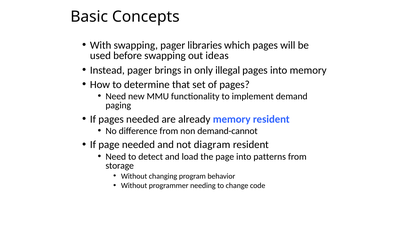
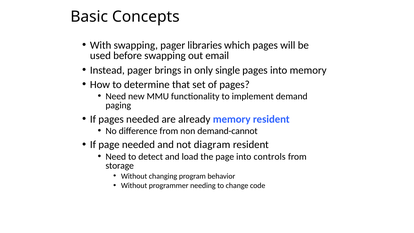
ideas: ideas -> email (217, 56)
illegal: illegal -> single (228, 70)
patterns: patterns -> controls (270, 156)
